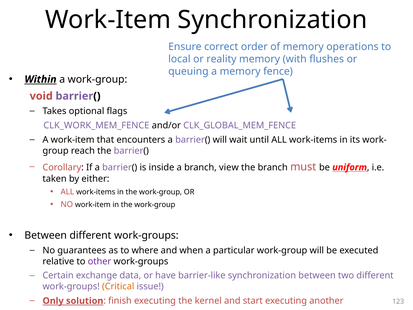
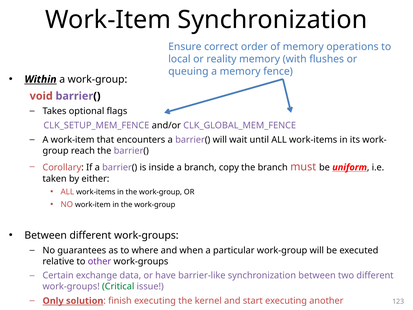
CLK_WORK_MEM_FENCE: CLK_WORK_MEM_FENCE -> CLK_SETUP_MEM_FENCE (96, 125)
view: view -> copy (229, 167)
Critical colour: orange -> green (118, 286)
